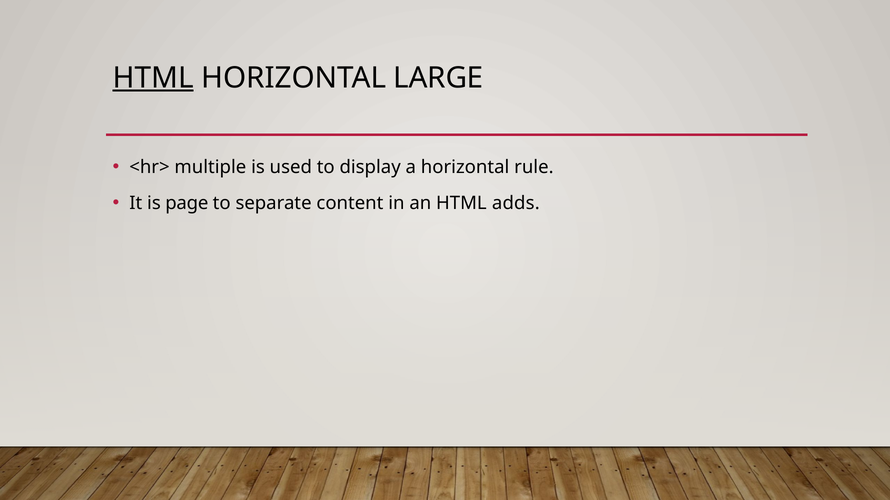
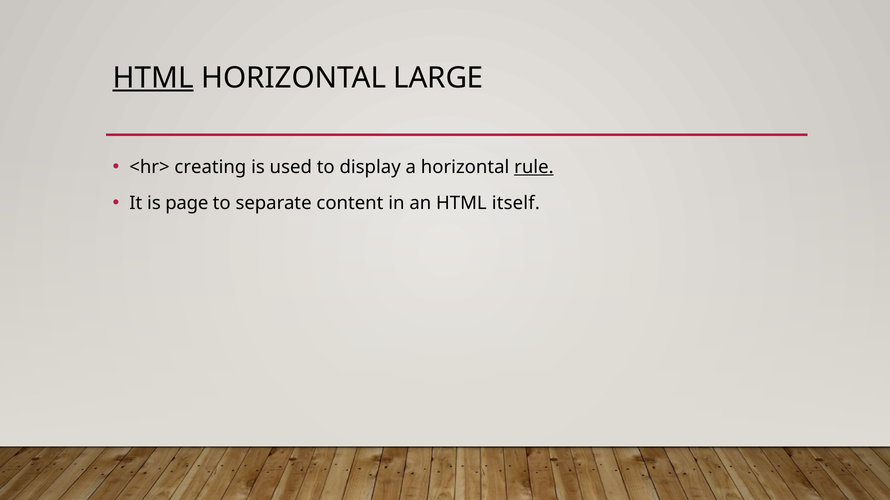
multiple: multiple -> creating (210, 167)
rule underline: none -> present (534, 167)
adds: adds -> itself (516, 203)
